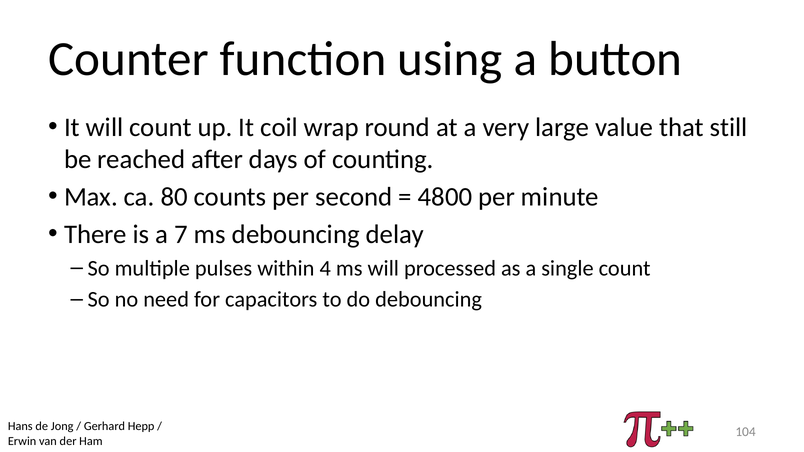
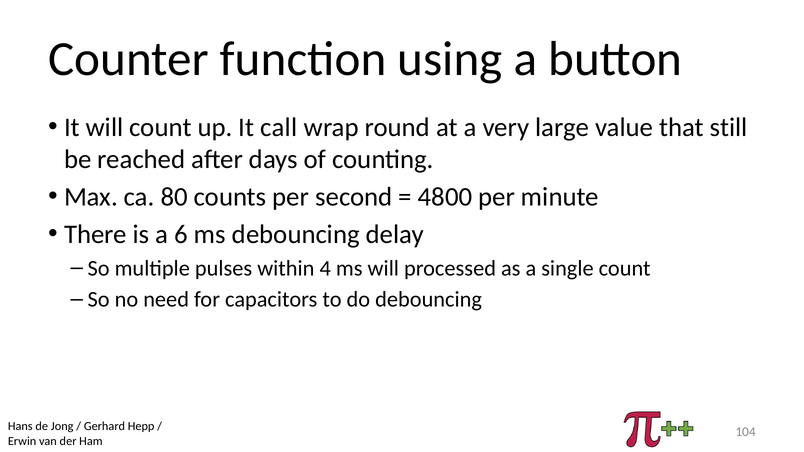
coil: coil -> call (279, 128)
7: 7 -> 6 (181, 235)
